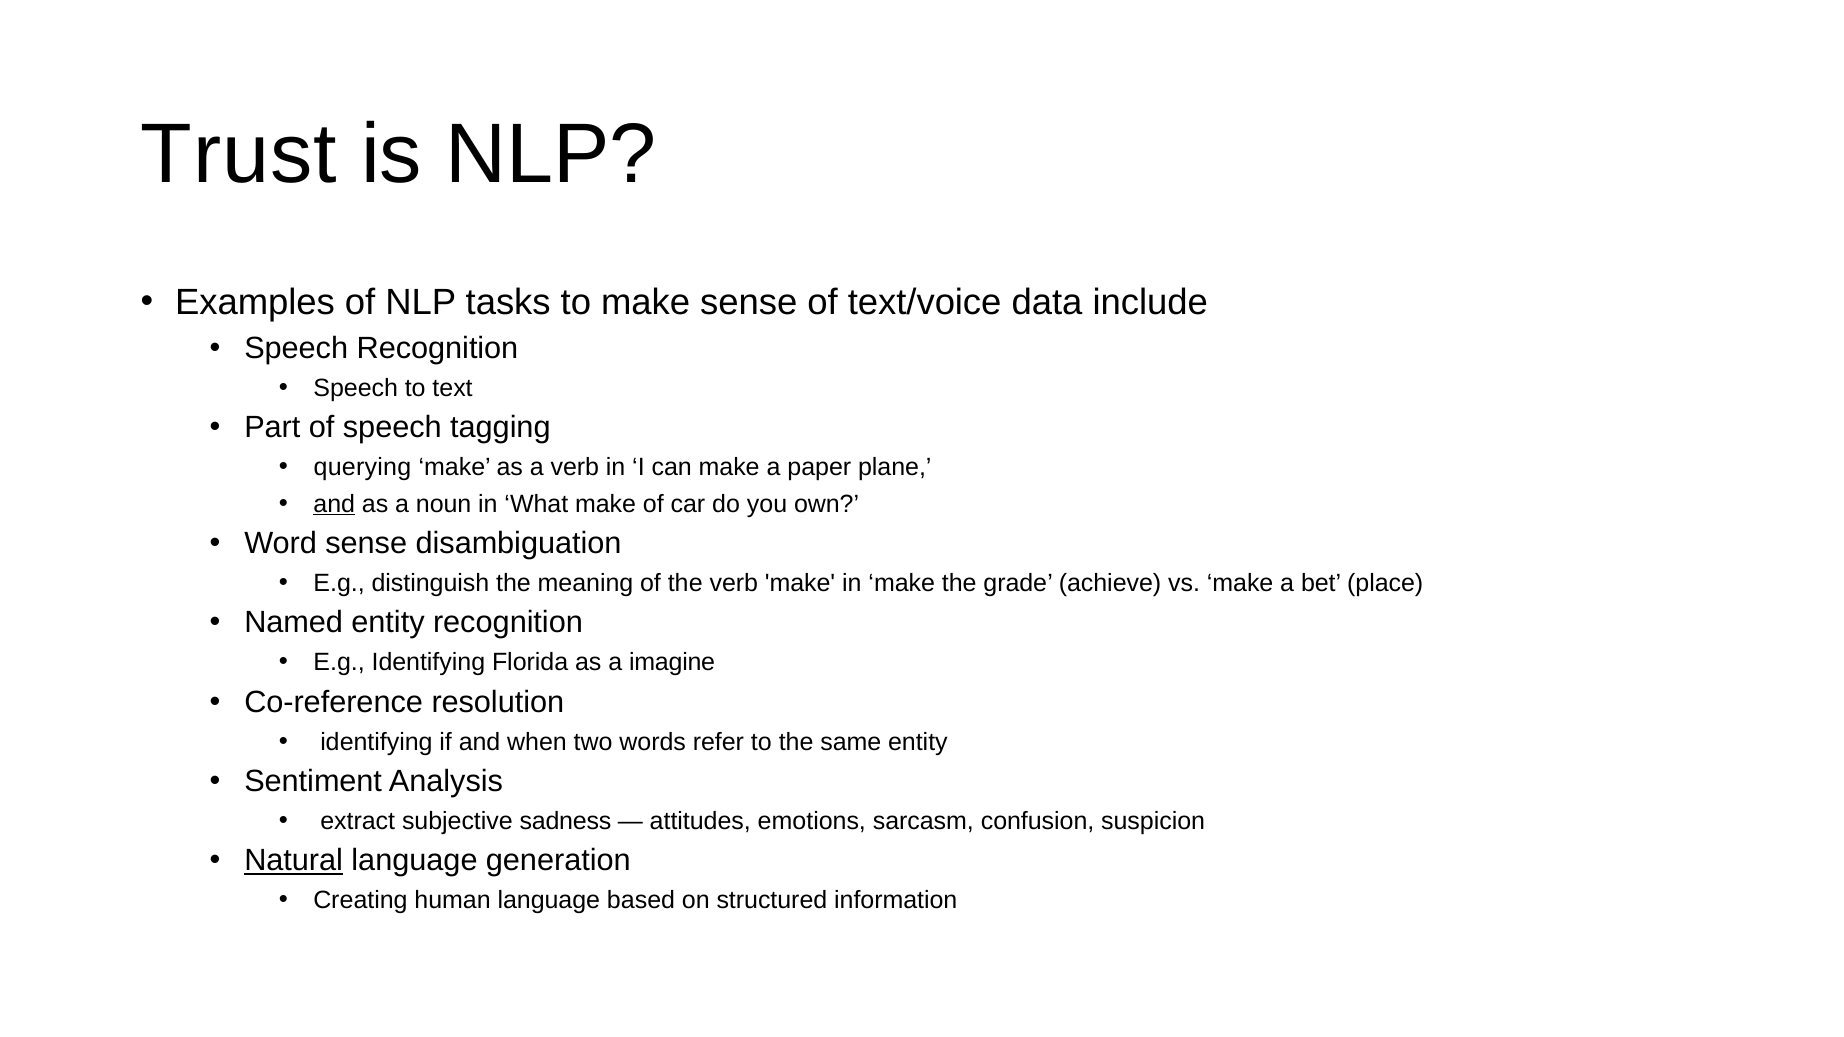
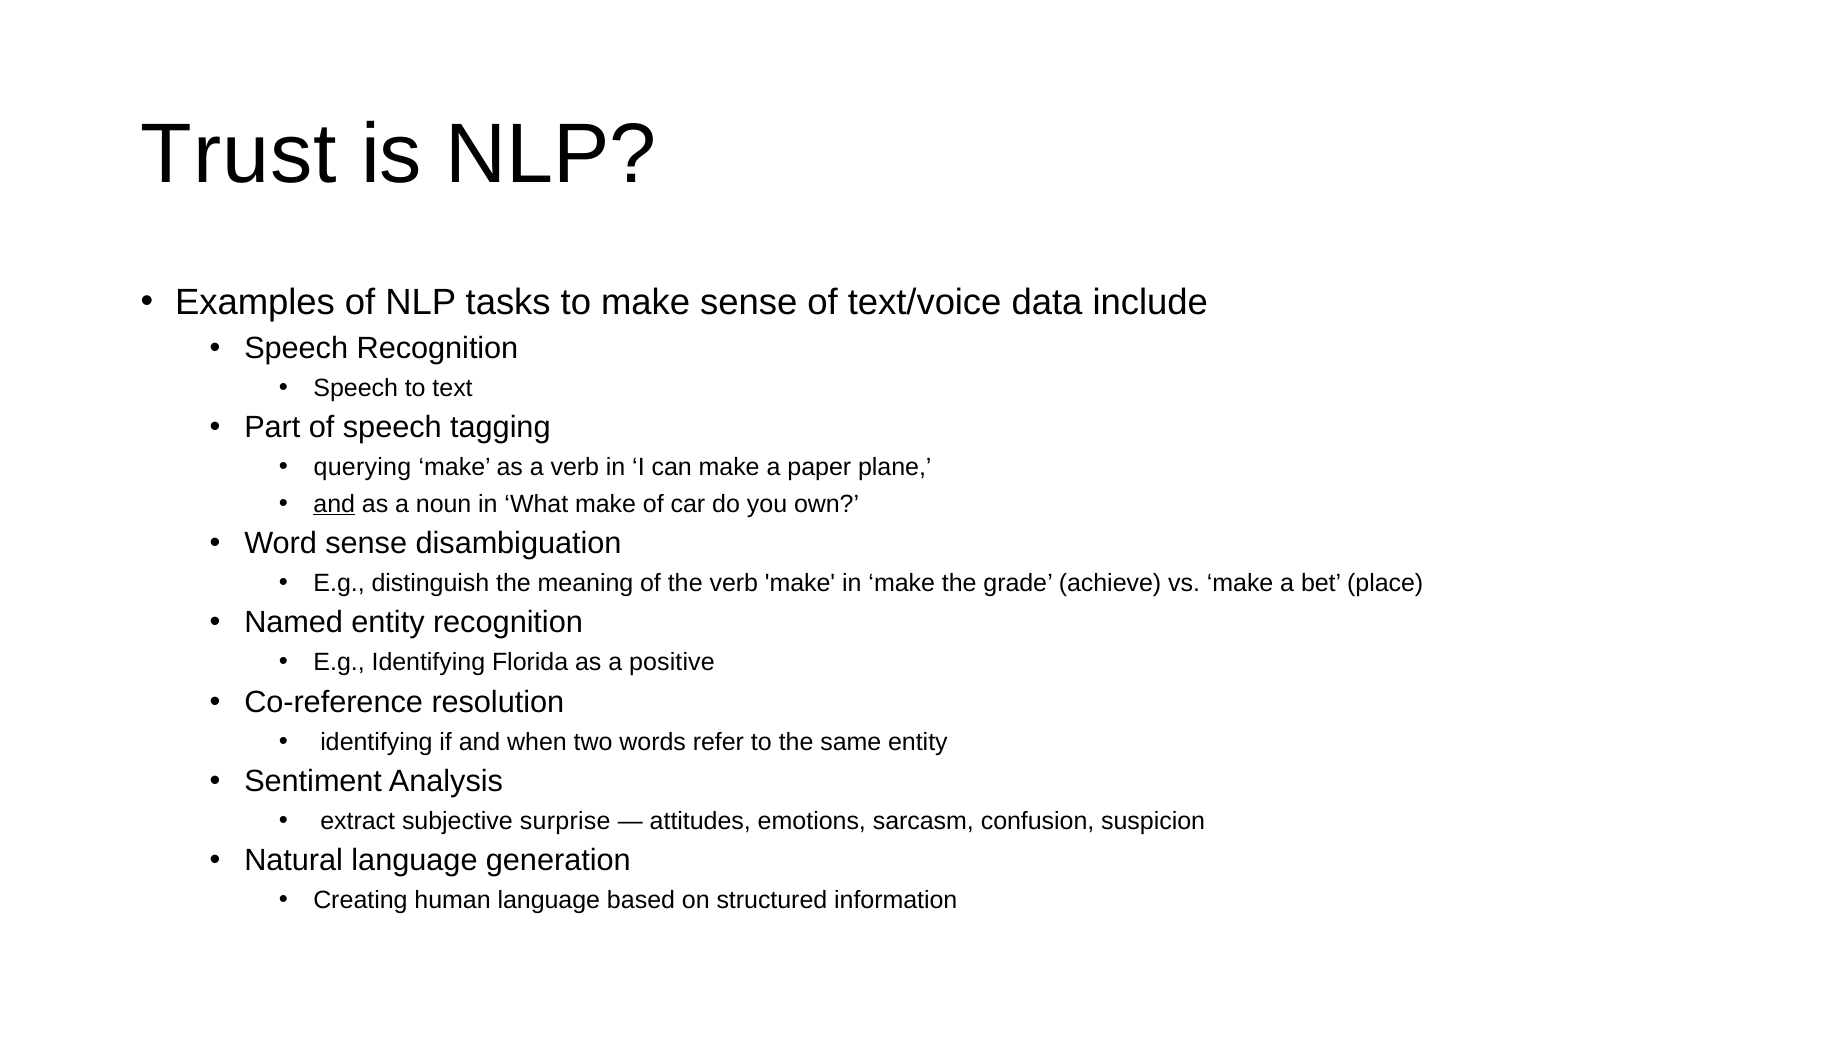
imagine: imagine -> positive (672, 663)
sadness: sadness -> surprise (565, 821)
Natural underline: present -> none (294, 861)
